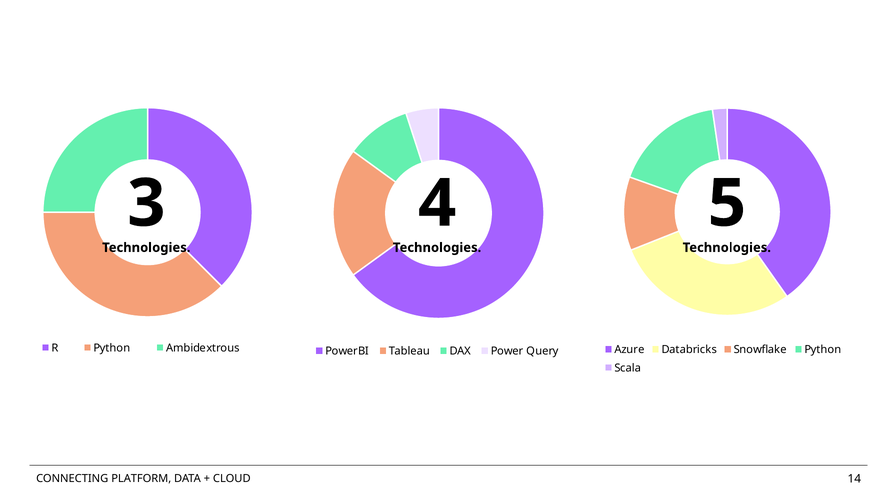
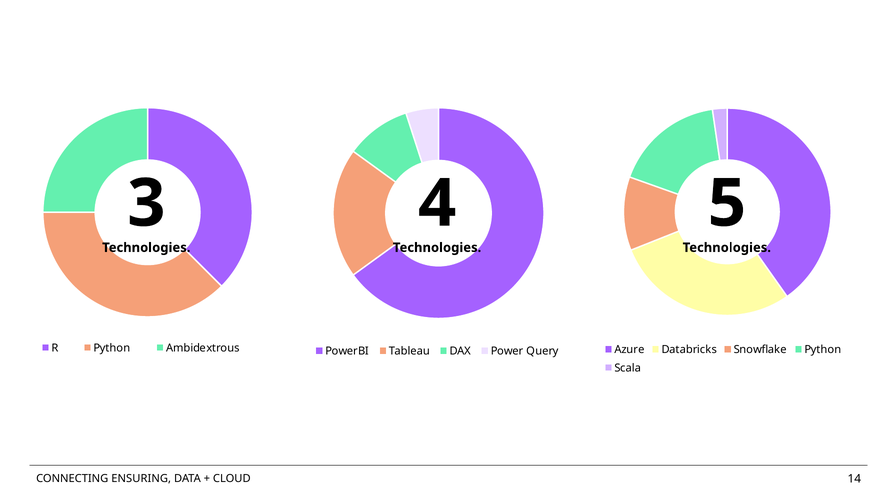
PLATFORM: PLATFORM -> ENSURING (141, 479)
